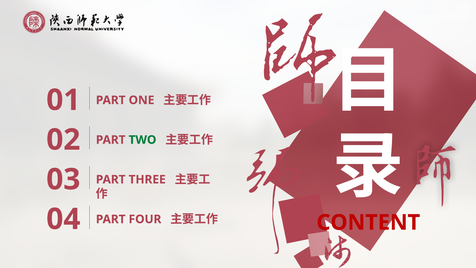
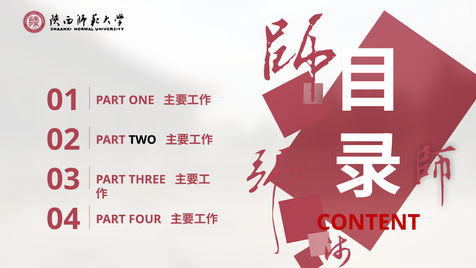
TWO colour: green -> black (142, 140)
